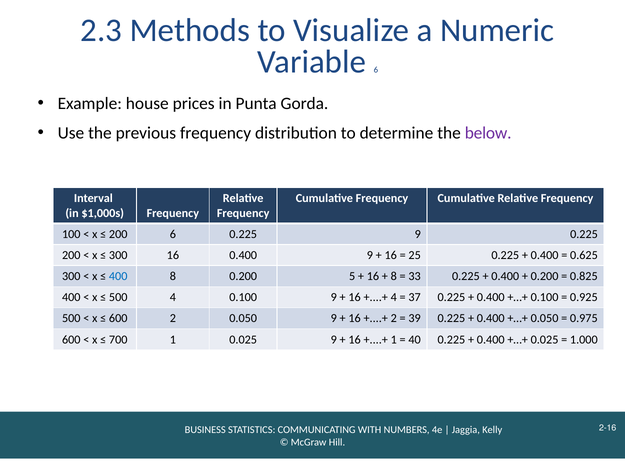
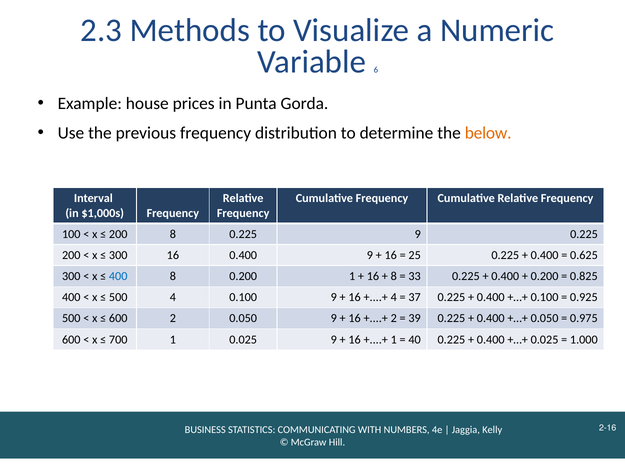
below colour: purple -> orange (488, 133)
200 6: 6 -> 8 (173, 234)
0.200 5: 5 -> 1 (352, 276)
